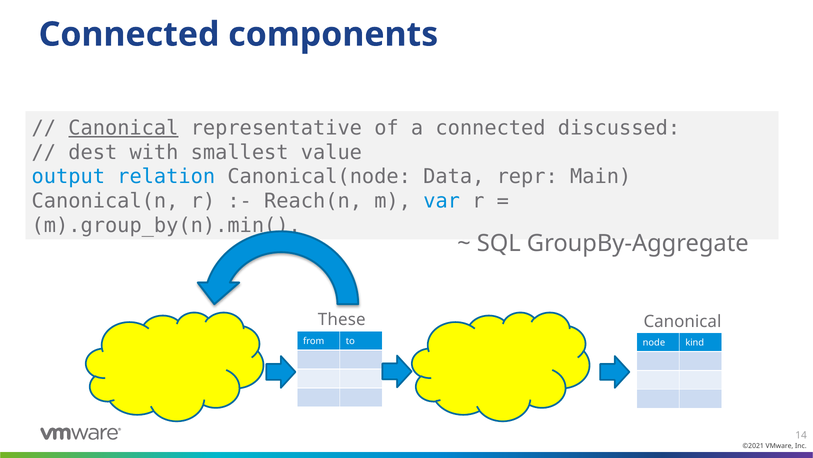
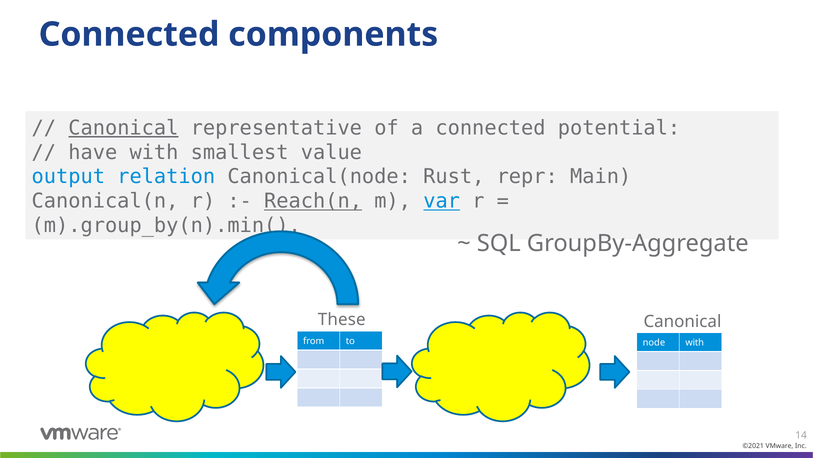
discussed: discussed -> potential (619, 128)
dest: dest -> have (93, 152)
Data: Data -> Rust (454, 177)
Reach(n underline: none -> present (313, 201)
var underline: none -> present (442, 201)
node kind: kind -> with (695, 342)
